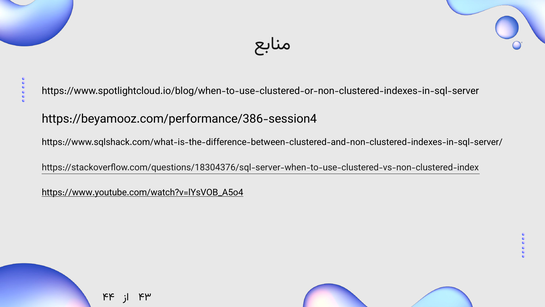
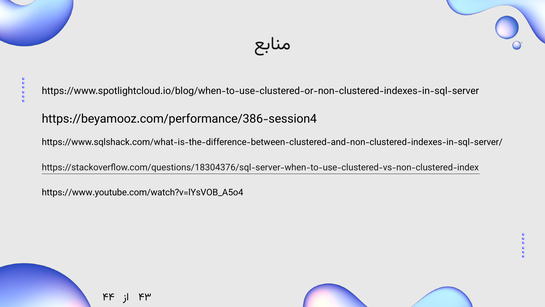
https://www.youtube.com/watch?v=lYsVOB_A5o4 underline: present -> none (143, 192)
